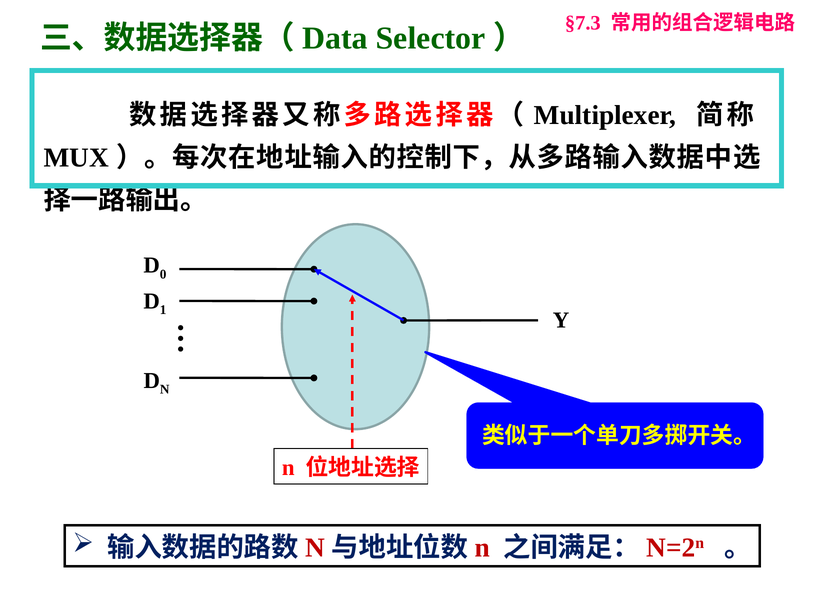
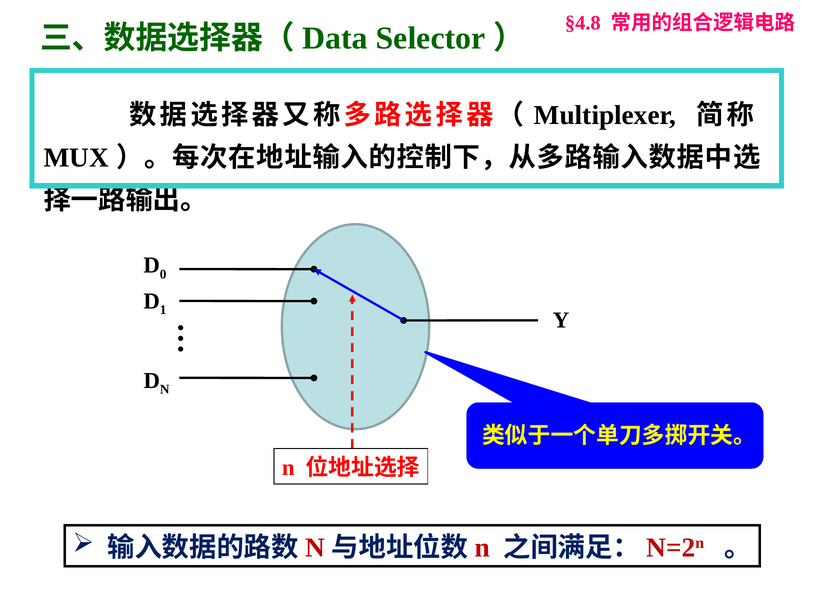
§7.3: §7.3 -> §4.8 (583, 23)
